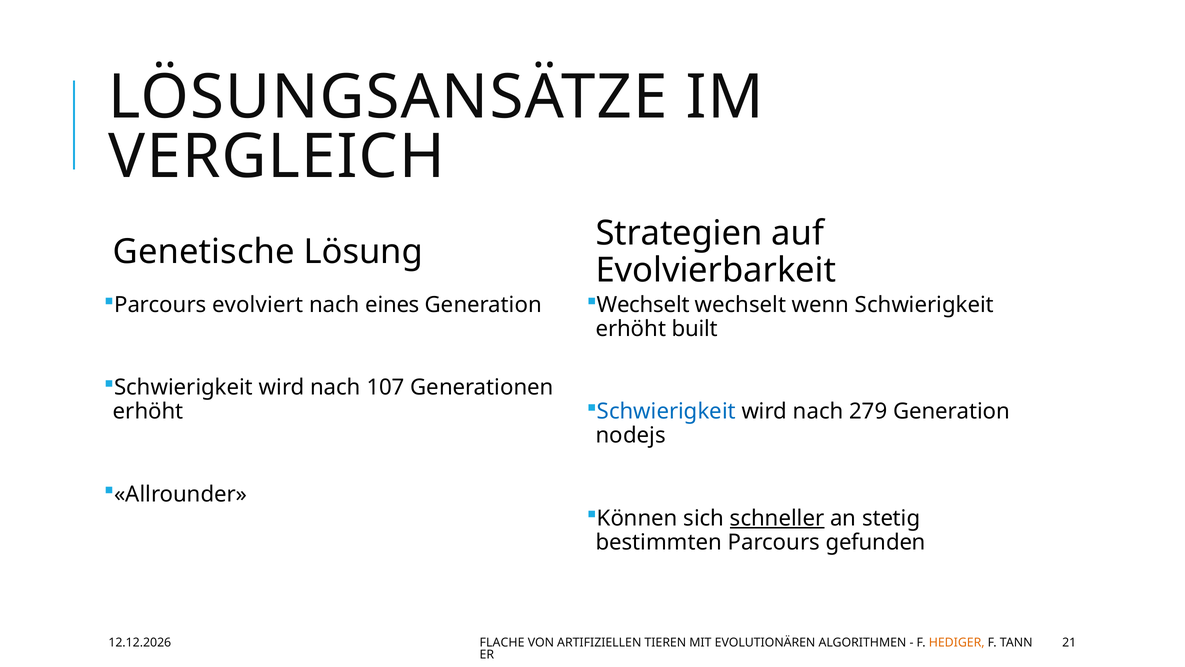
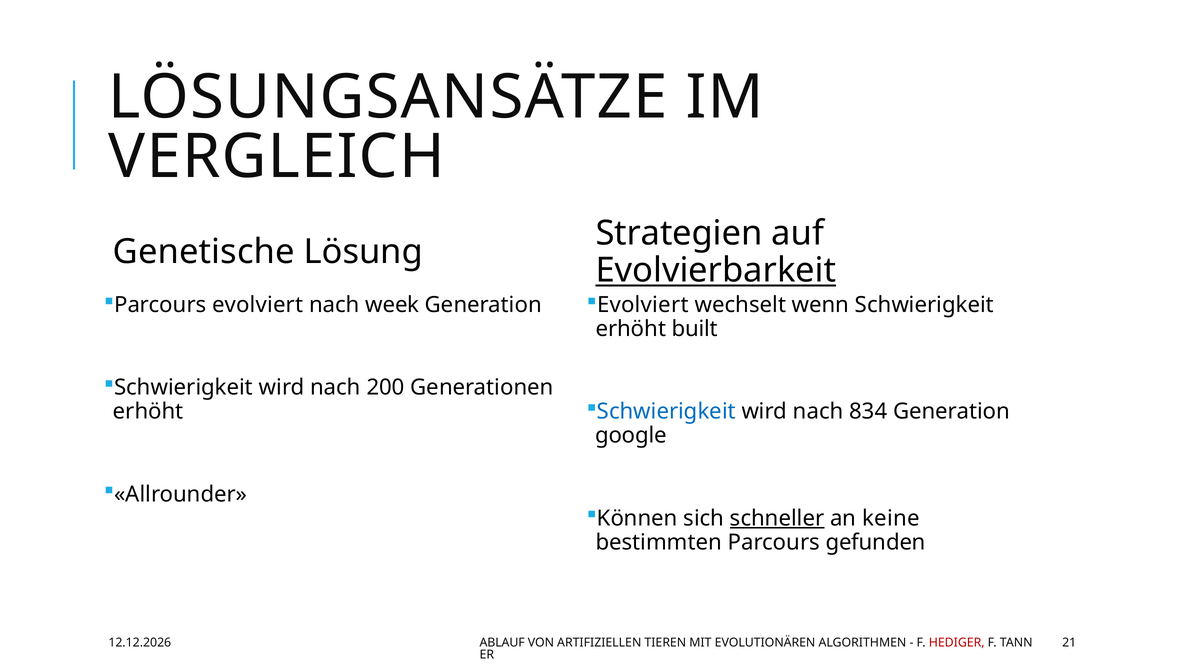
Evolvierbarkeit underline: none -> present (716, 270)
eines: eines -> week (392, 305)
Wechselt: Wechselt -> Evolviert (643, 305)
107: 107 -> 200 (386, 387)
279: 279 -> 834 (868, 411)
nodejs: nodejs -> google (631, 435)
stetig: stetig -> keine (891, 518)
FLACHE: FLACHE -> ABLAUF (502, 642)
HEDIGER colour: orange -> red (957, 642)
